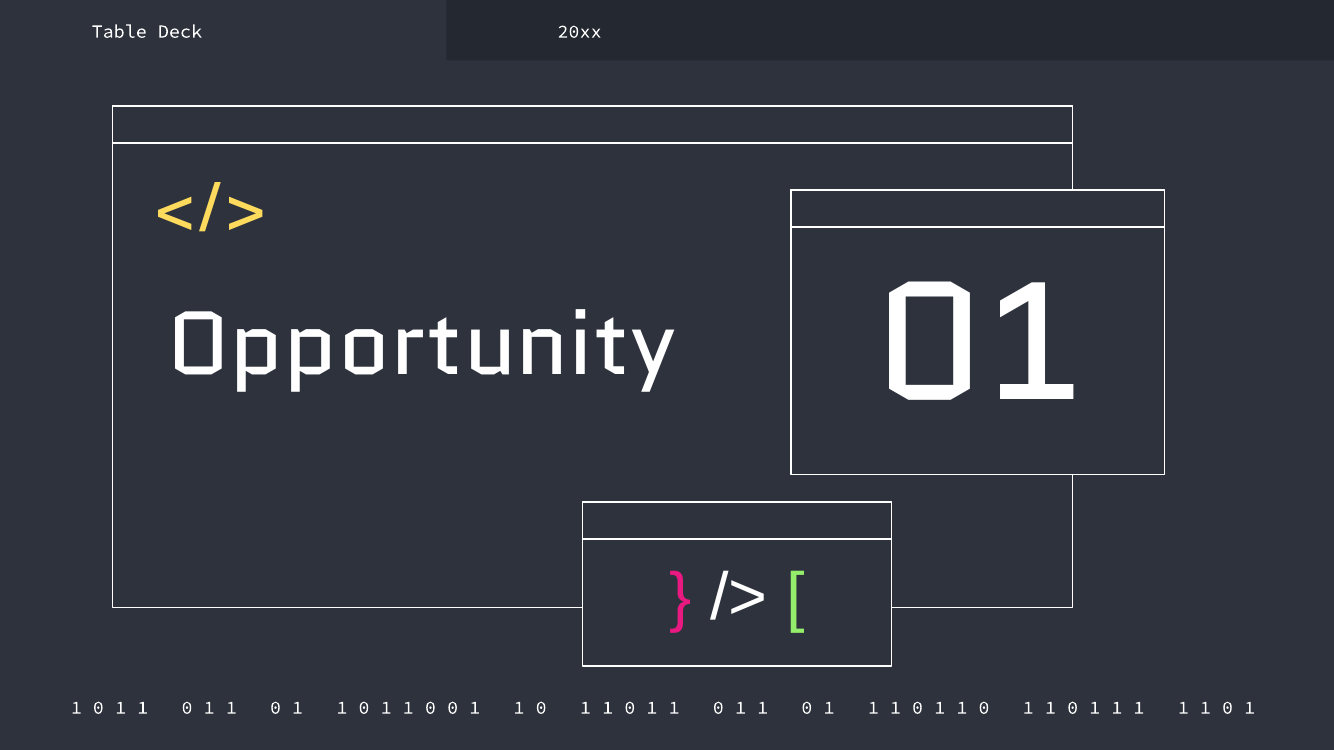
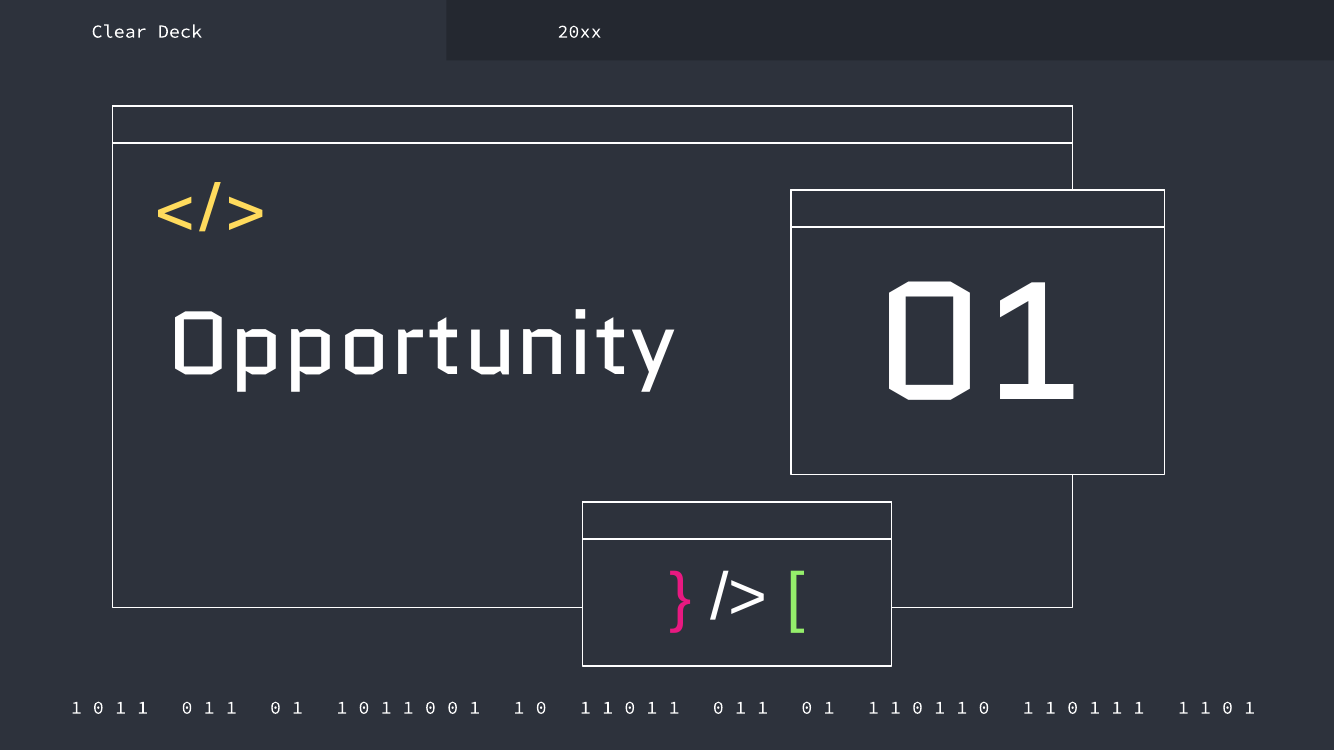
Table: Table -> Clear (119, 32)
